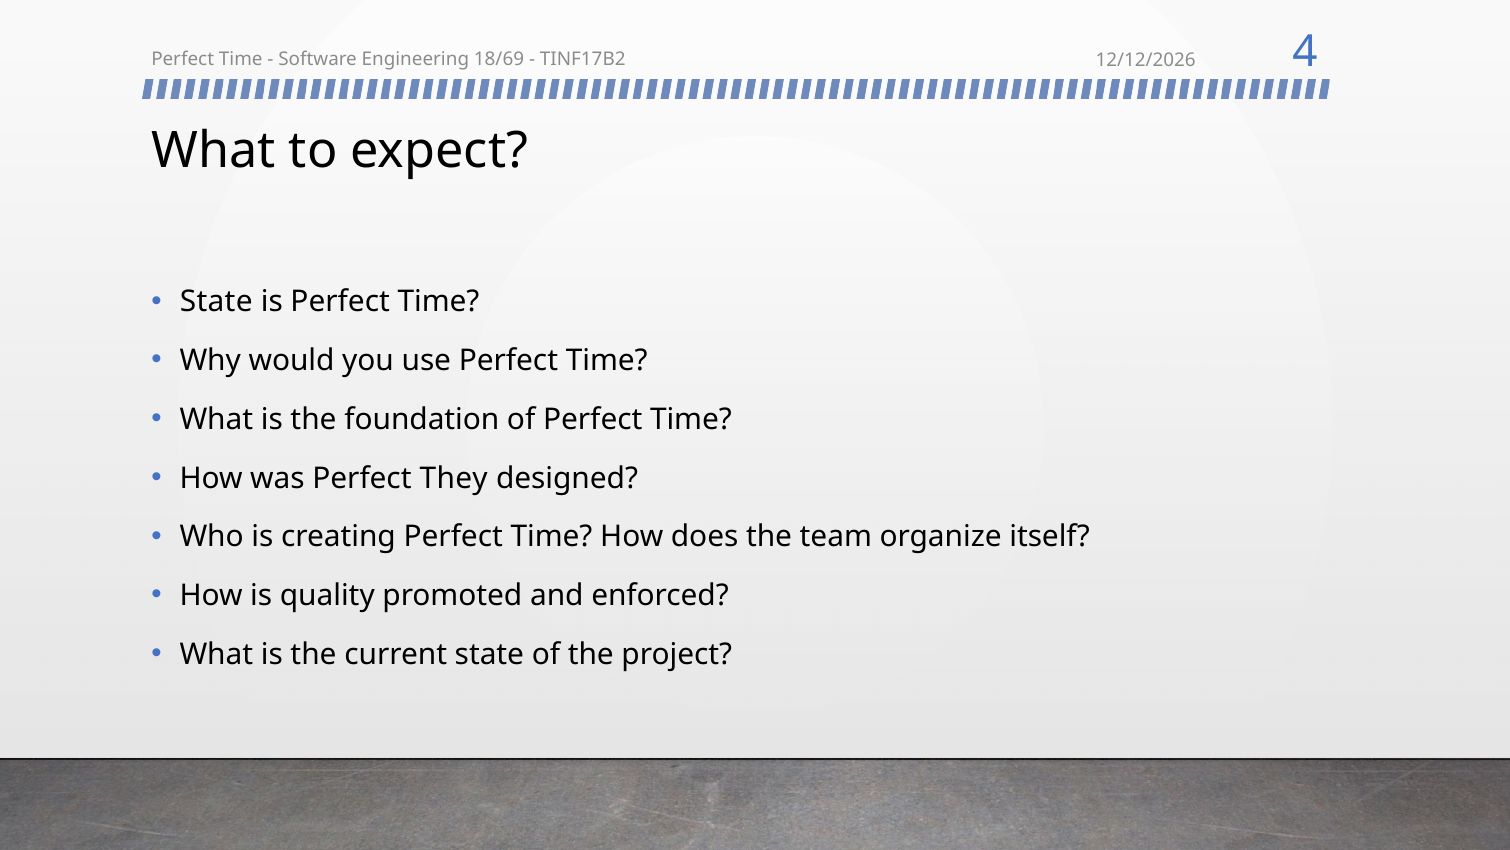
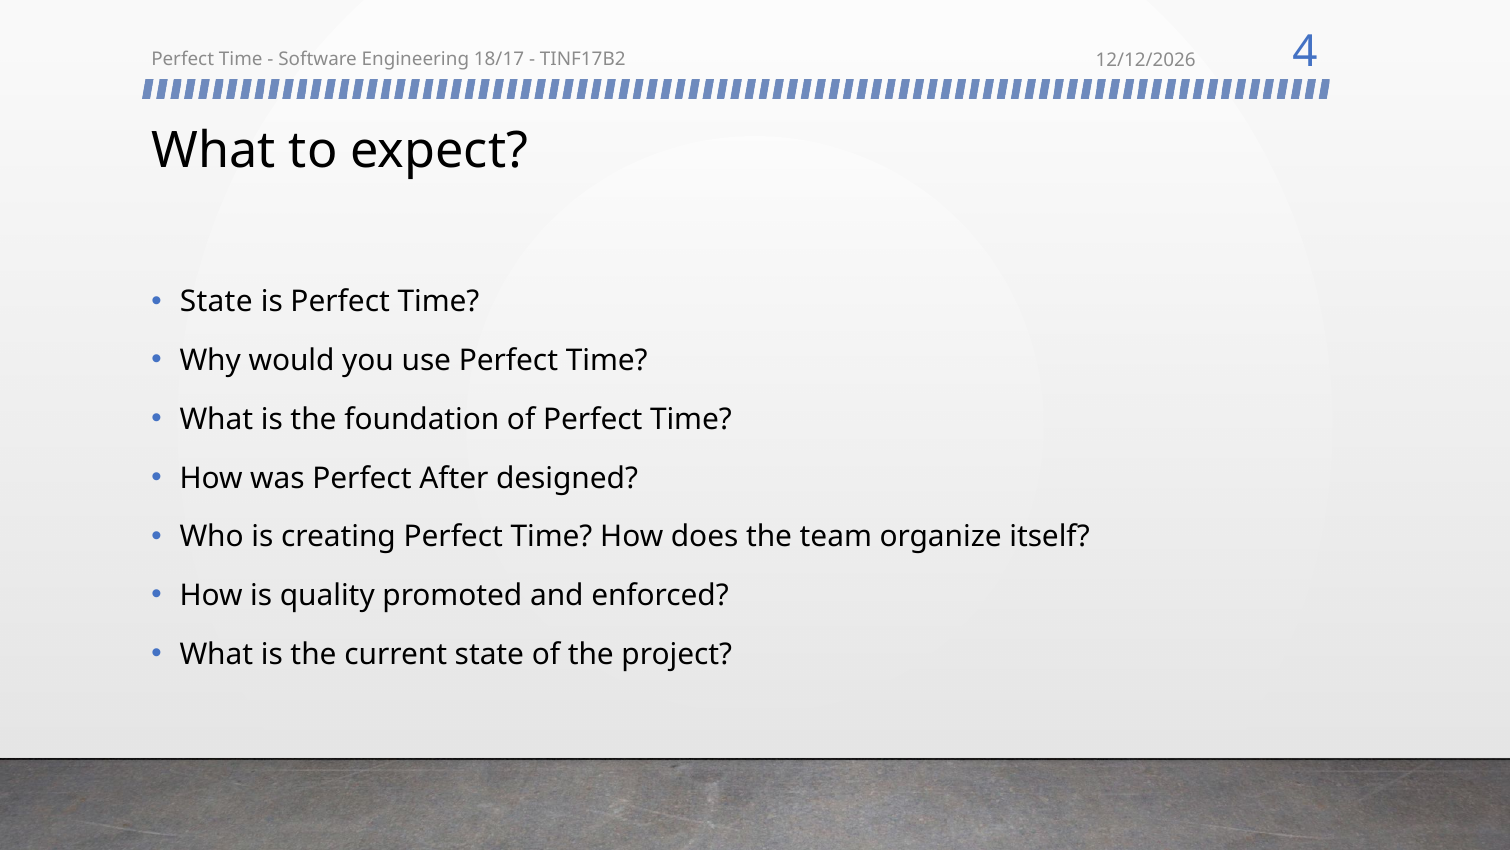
18/69: 18/69 -> 18/17 (499, 60)
They: They -> After (454, 478)
